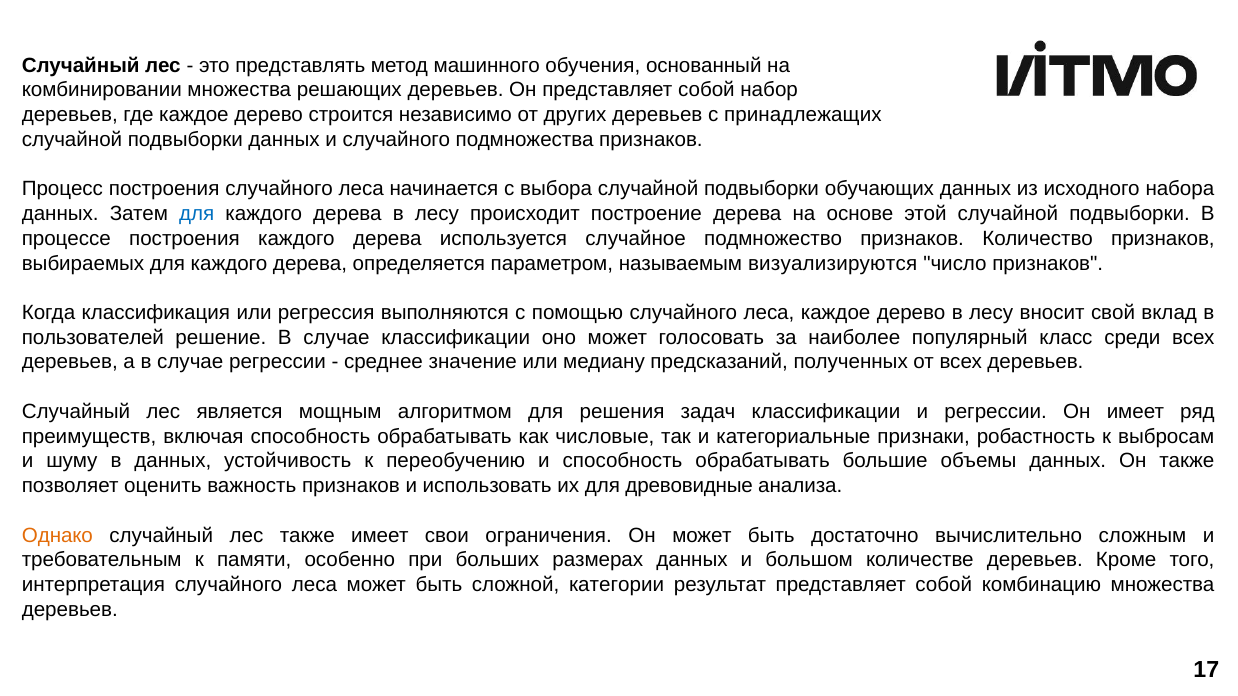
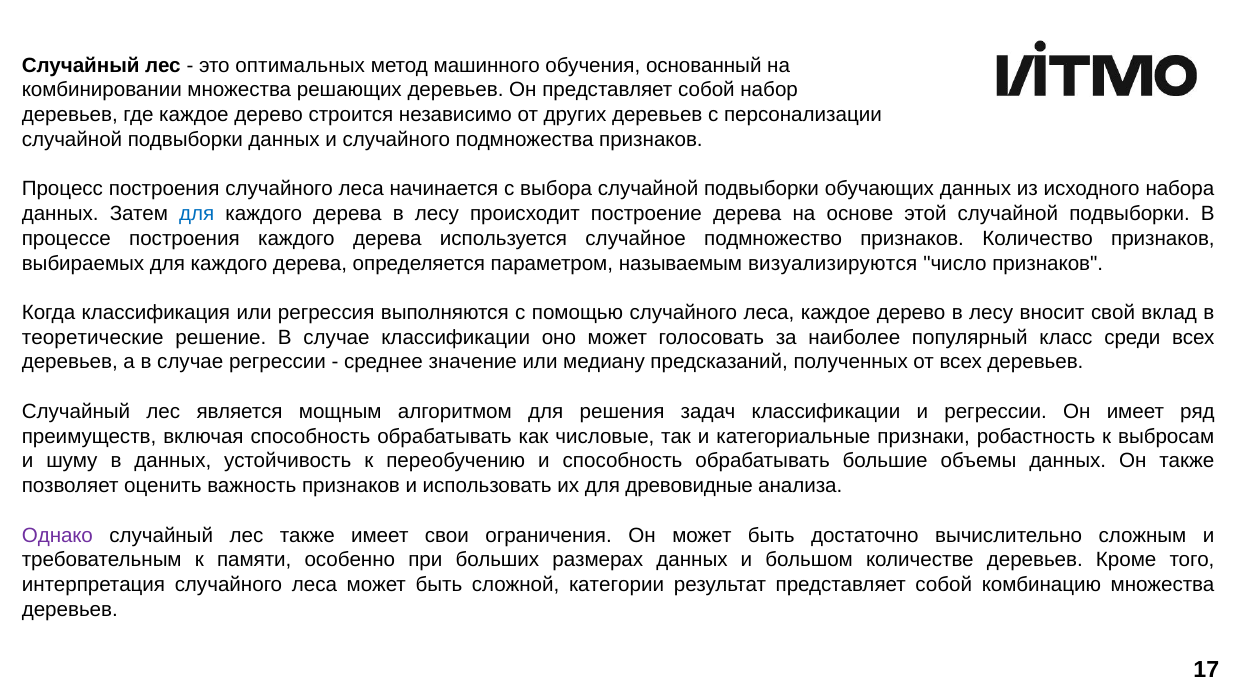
представлять: представлять -> оптимальных (300, 65)
принадлежащих: принадлежащих -> персонализации (803, 115)
пользователей: пользователей -> теоретические (93, 338)
Однако colour: orange -> purple (57, 536)
